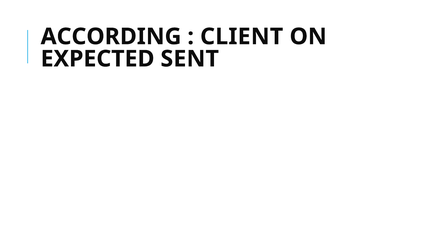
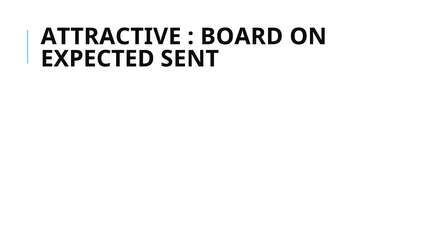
ACCORDING: ACCORDING -> ATTRACTIVE (111, 37)
CLIENT: CLIENT -> BOARD (242, 37)
